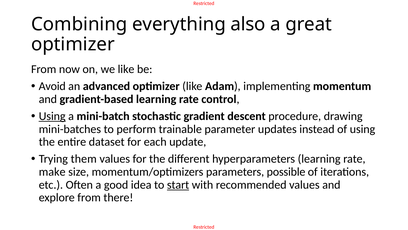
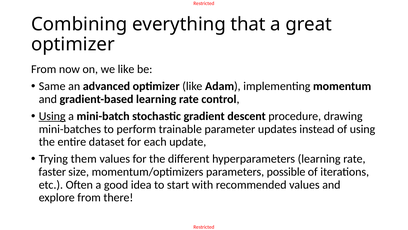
also: also -> that (248, 24)
Avoid: Avoid -> Same (52, 86)
make: make -> faster (52, 172)
start underline: present -> none (178, 184)
